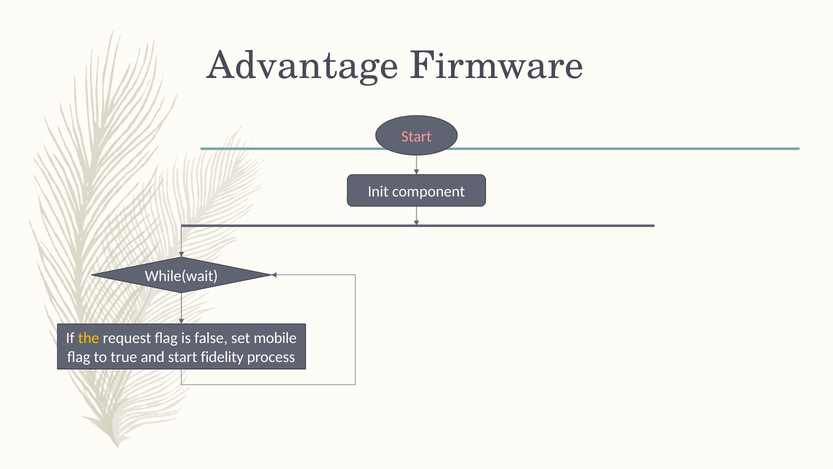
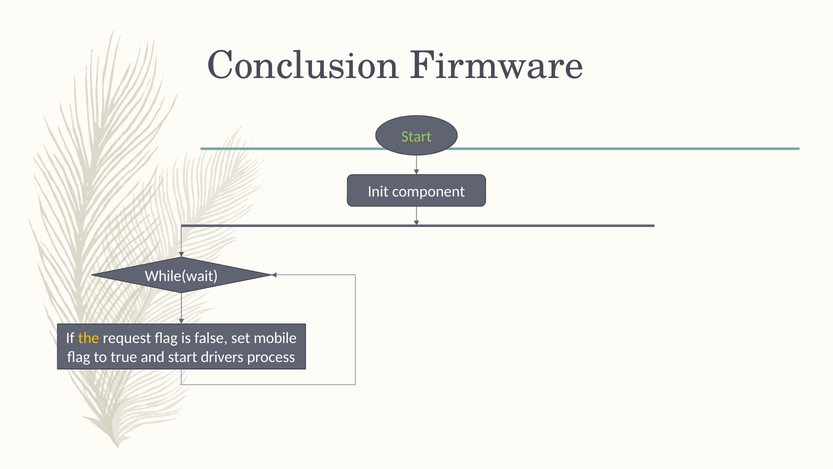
Advantage: Advantage -> Conclusion (303, 66)
Start colour: pink -> light green (416, 136)
fidelity: fidelity -> drivers (222, 357)
